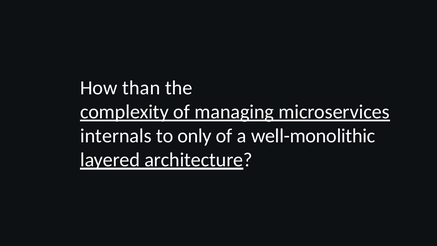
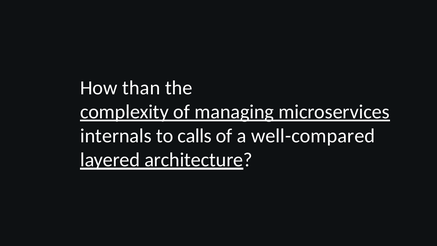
only: only -> calls (195, 136)
well-monolithic: well-monolithic -> well-compared (313, 136)
